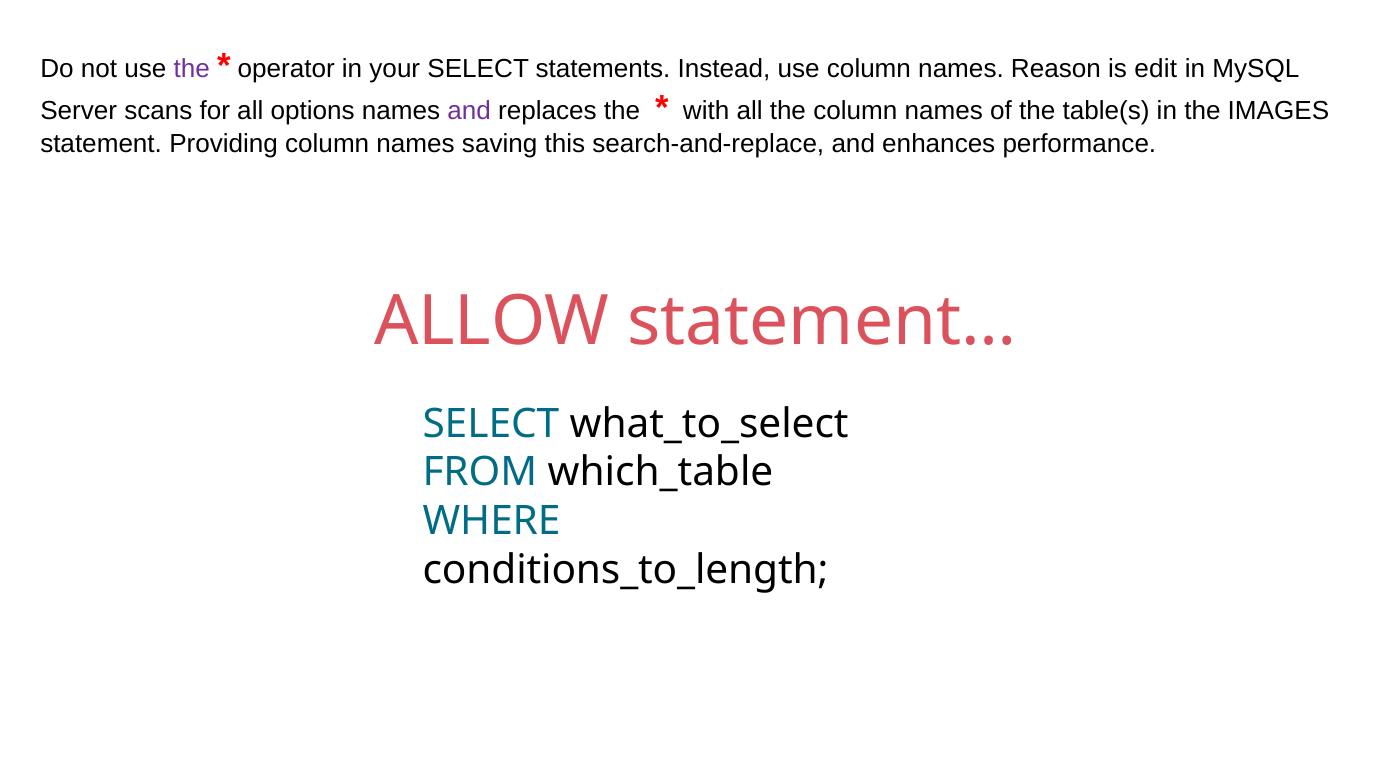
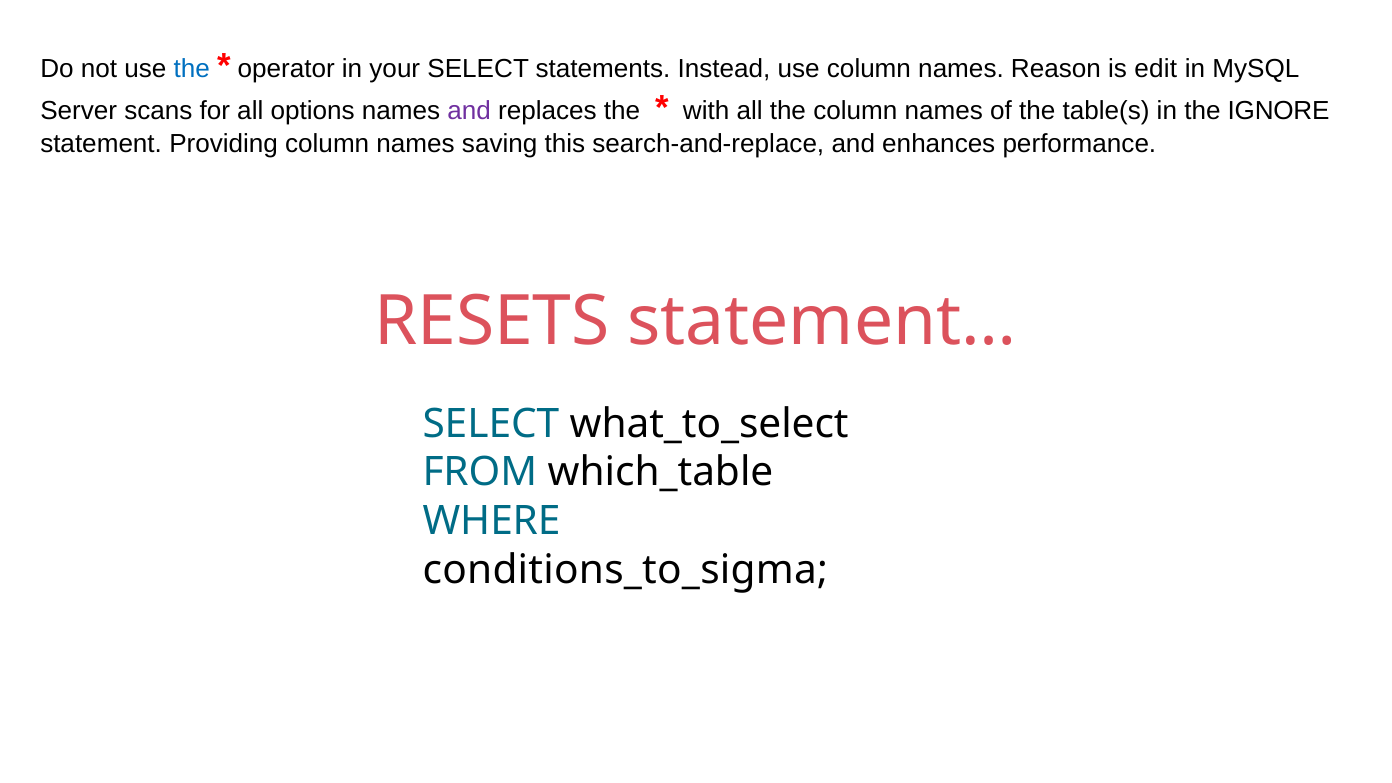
the colour: purple -> blue (192, 69)
IMAGES: IMAGES -> IGNORE (1279, 111)
ALLOW: ALLOW -> RESETS (492, 321)
conditions_to_length: conditions_to_length -> conditions_to_sigma (625, 570)
